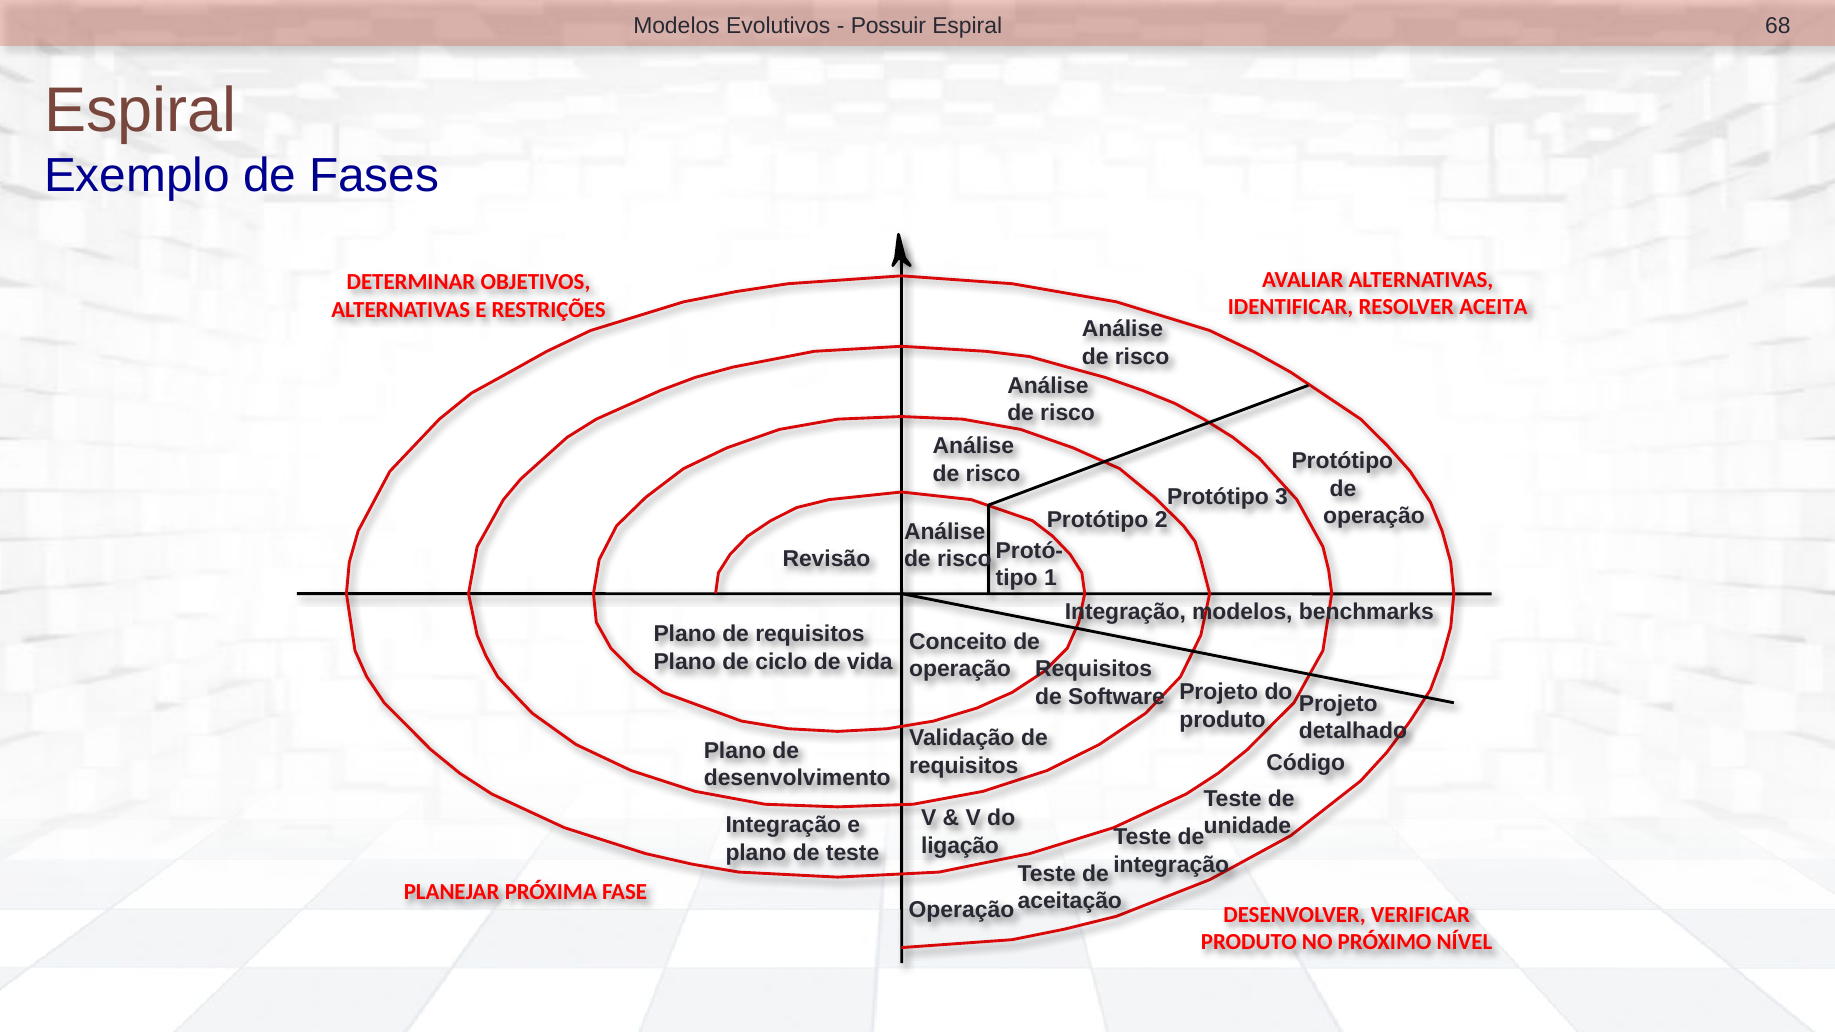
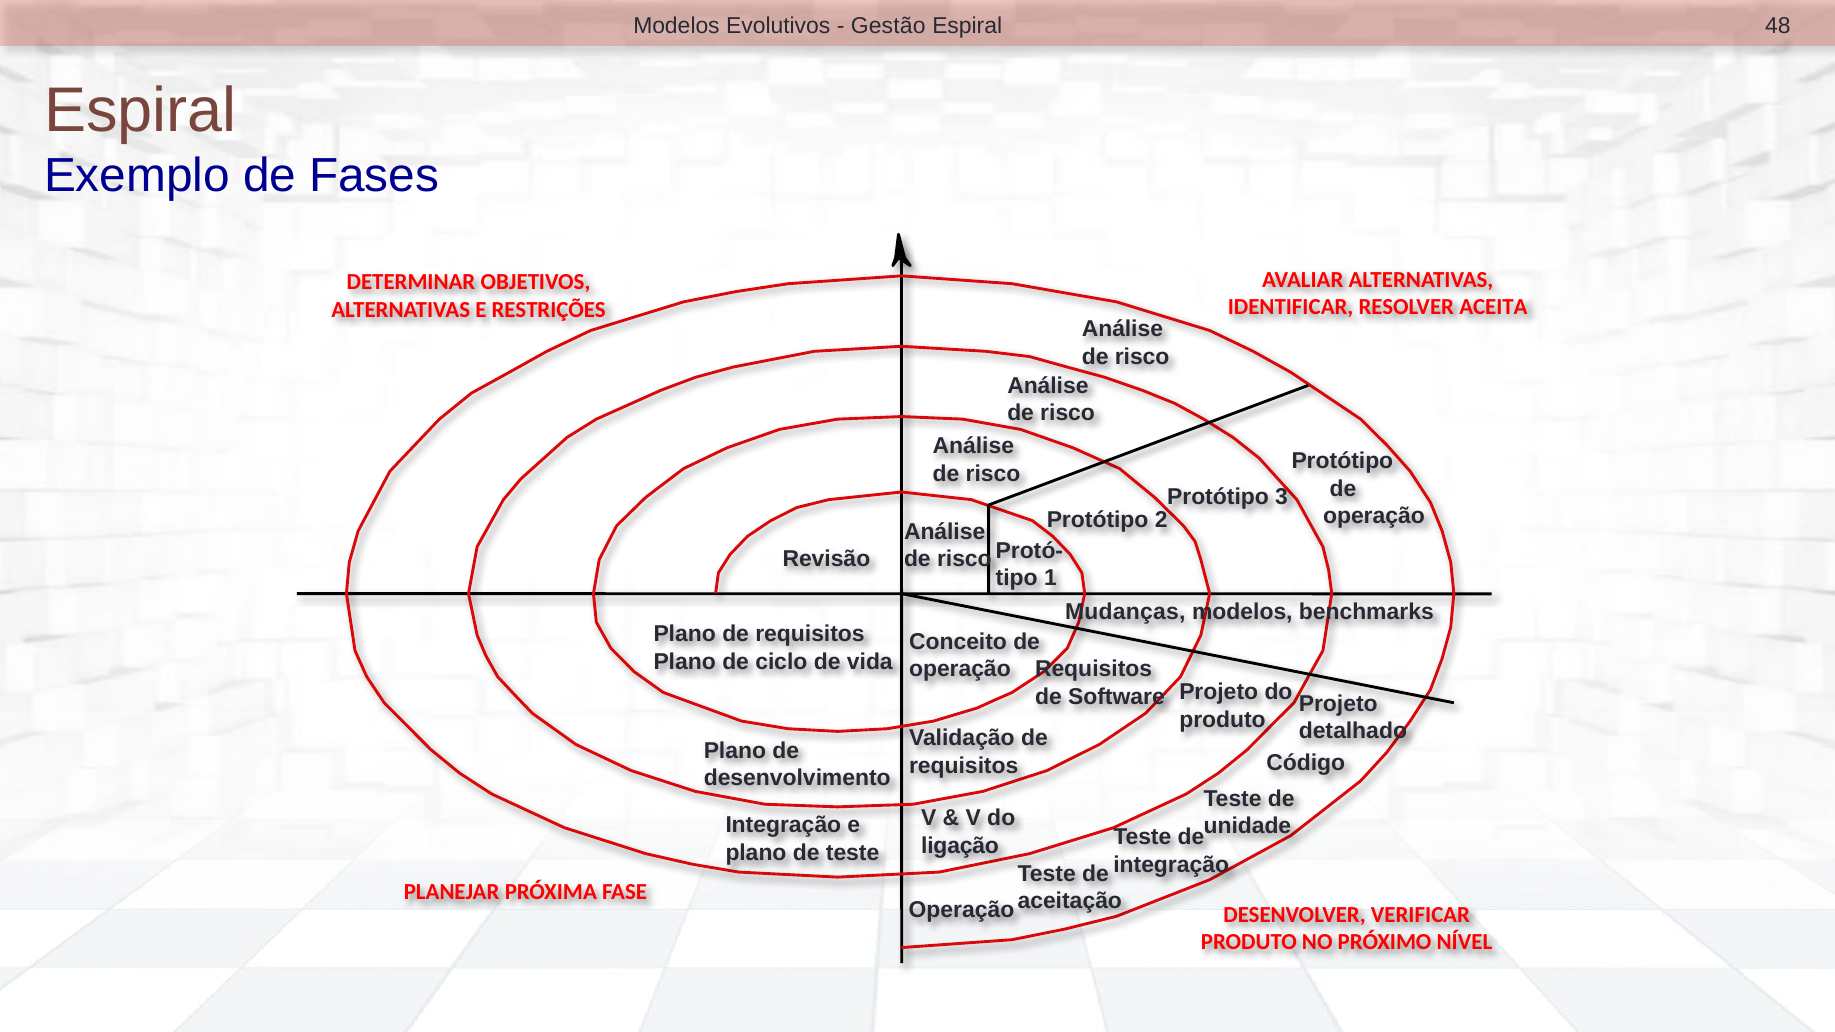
Possuir: Possuir -> Gestão (888, 26)
68: 68 -> 48 (1778, 26)
Integração: Integração -> Mudanças (1125, 612)
